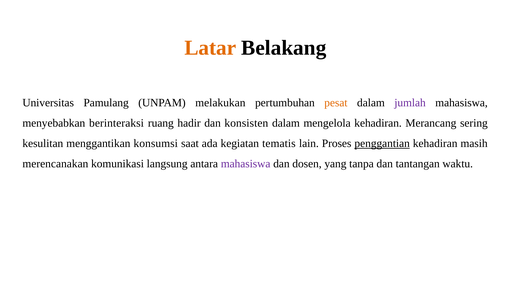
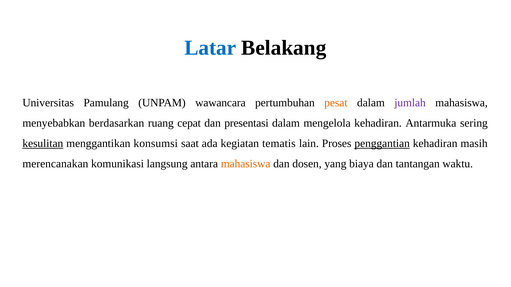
Latar colour: orange -> blue (210, 48)
melakukan: melakukan -> wawancara (220, 103)
berinteraksi: berinteraksi -> berdasarkan (117, 123)
hadir: hadir -> cepat (189, 123)
konsisten: konsisten -> presentasi (246, 123)
Merancang: Merancang -> Antarmuka (431, 123)
kesulitan underline: none -> present (43, 144)
mahasiswa colour: purple -> orange (246, 164)
tanpa: tanpa -> biaya (361, 164)
